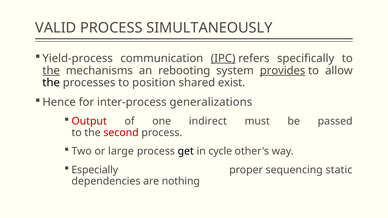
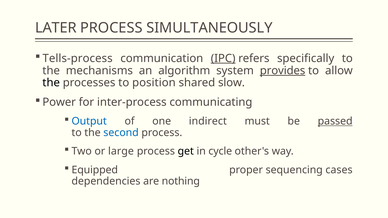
VALID: VALID -> LATER (56, 28)
Yield-process: Yield-process -> Tells-process (78, 58)
the underline: present -> none (51, 71)
rebooting: rebooting -> algorithm (184, 71)
exist: exist -> slow (231, 83)
Hence: Hence -> Power (59, 102)
generalizations: generalizations -> communicating (211, 102)
Output colour: red -> blue (89, 121)
passed underline: none -> present (335, 121)
second colour: red -> blue (121, 133)
Especially: Especially -> Equipped (95, 170)
static: static -> cases (339, 170)
